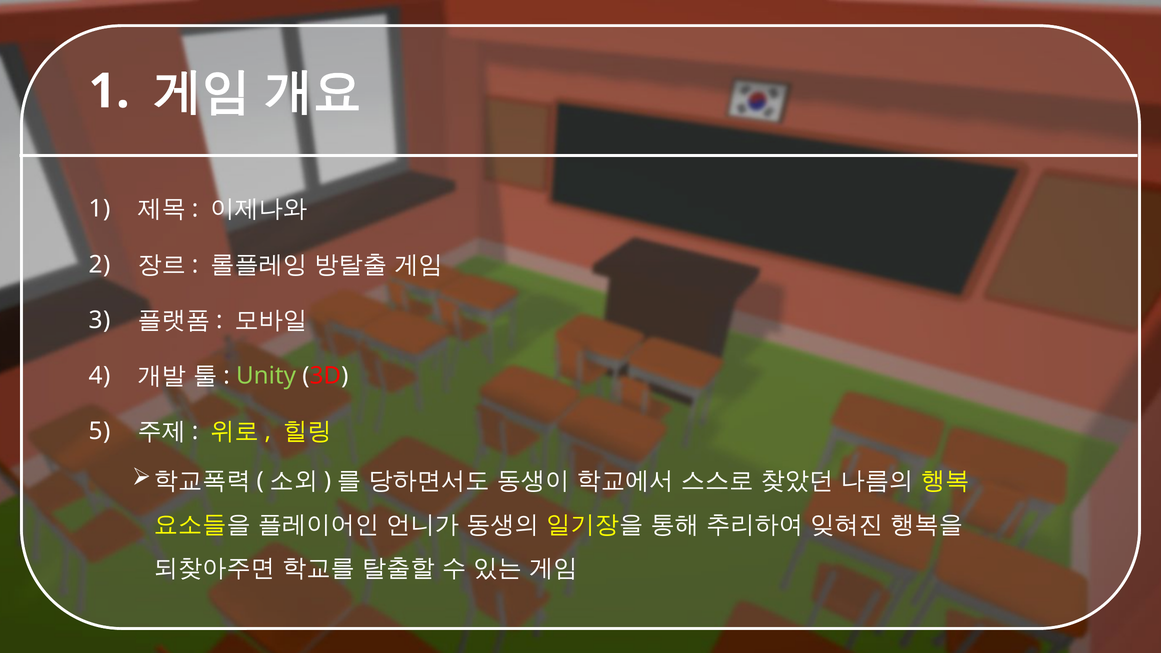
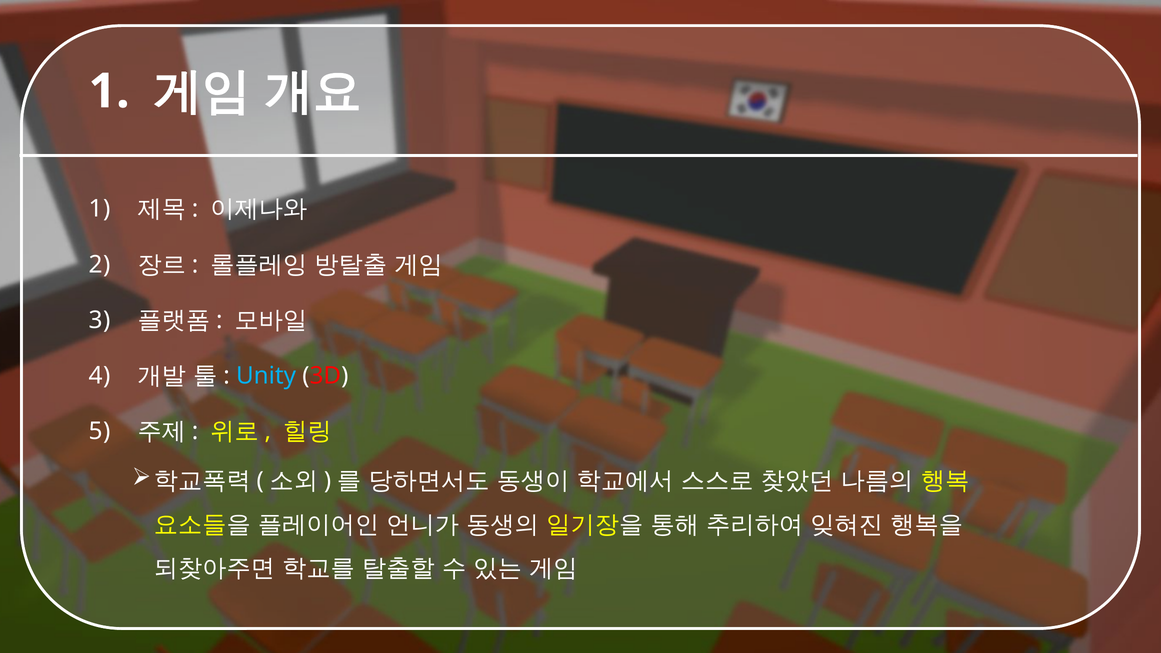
Unity colour: light green -> light blue (266, 376)
